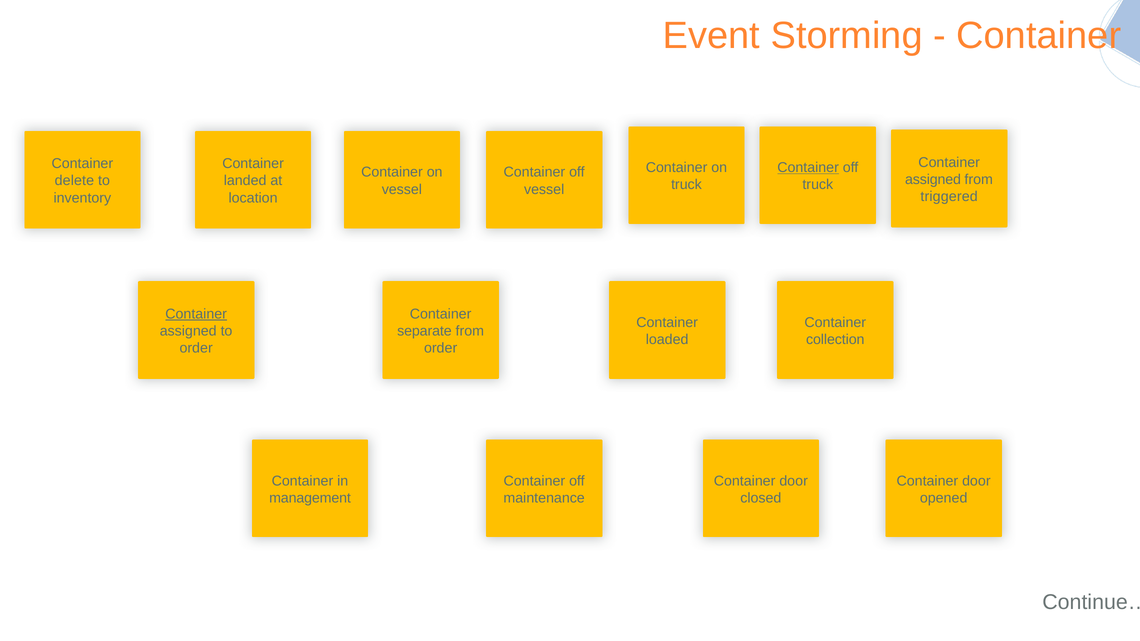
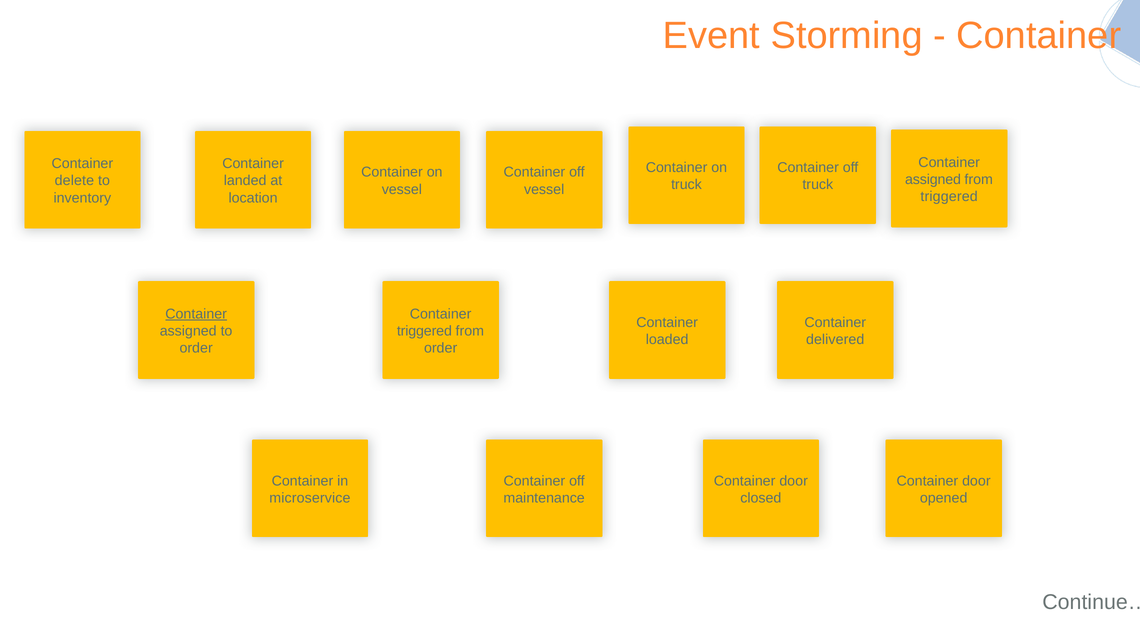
Container underline: present -> none (808, 168)
separate: separate -> triggered (424, 331)
collection: collection -> delivered (835, 340)
management: management -> microservice (310, 498)
